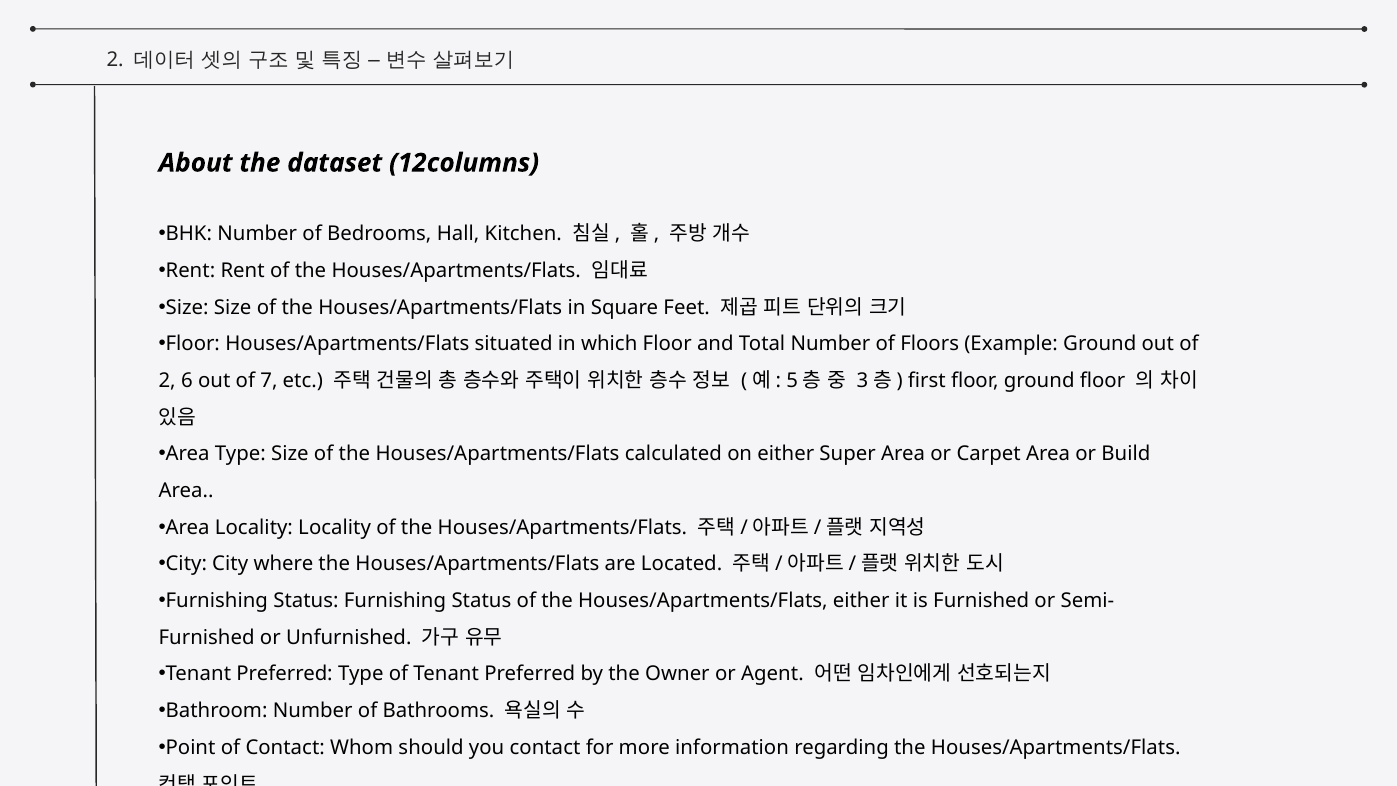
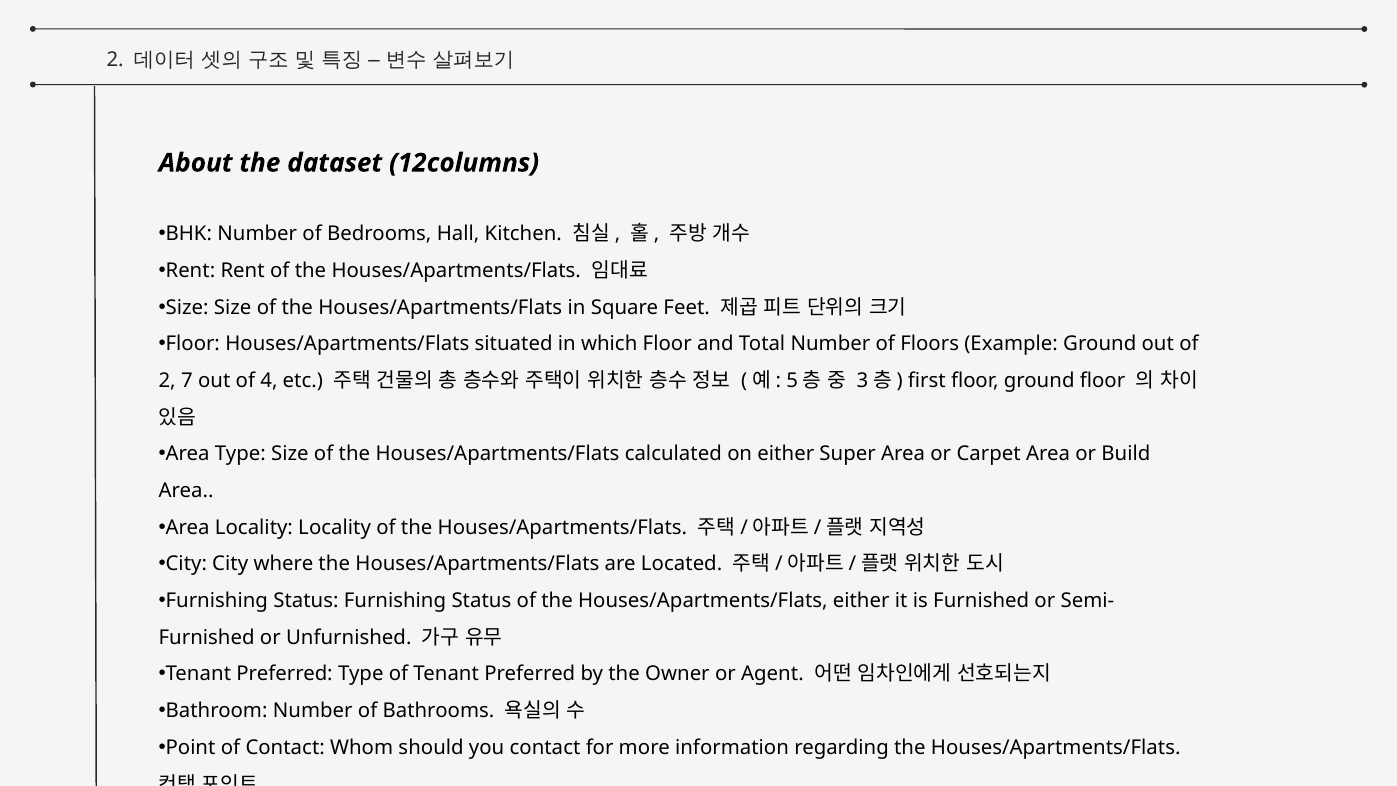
6: 6 -> 7 (187, 381)
7: 7 -> 4 (269, 381)
